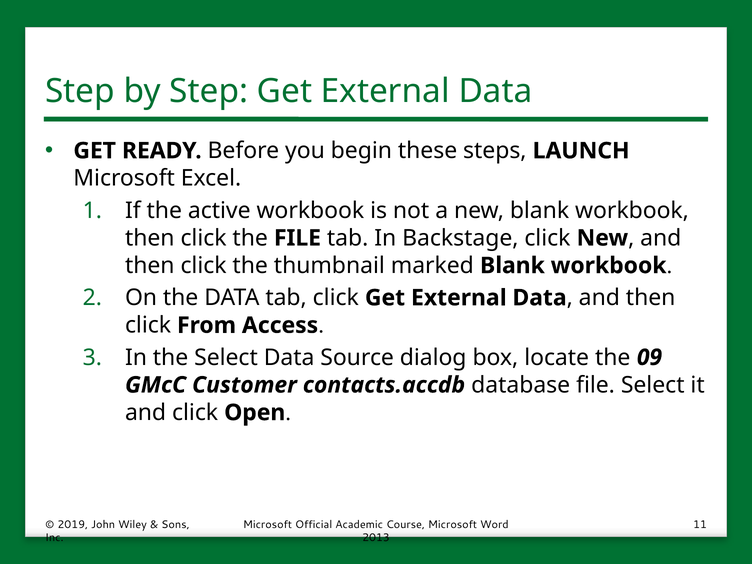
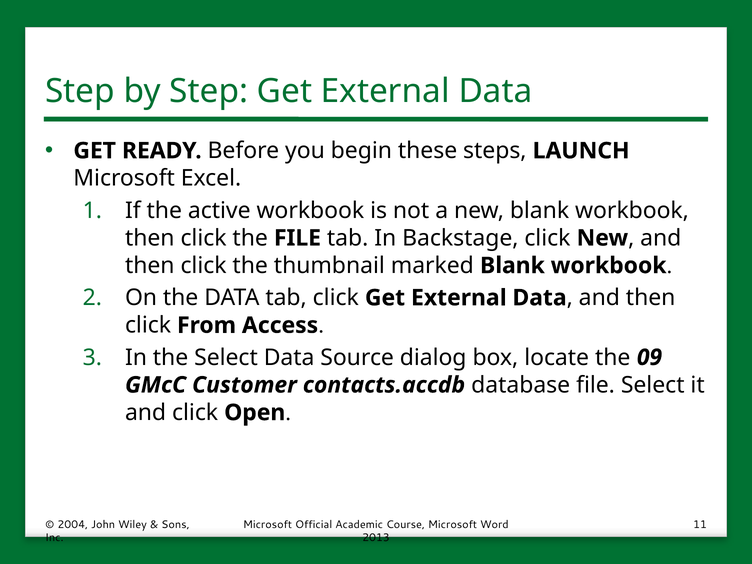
2019: 2019 -> 2004 (73, 525)
